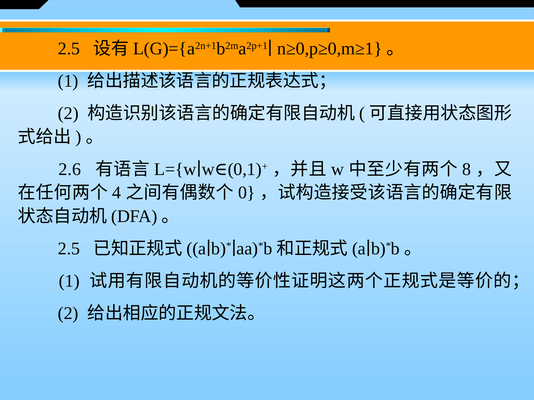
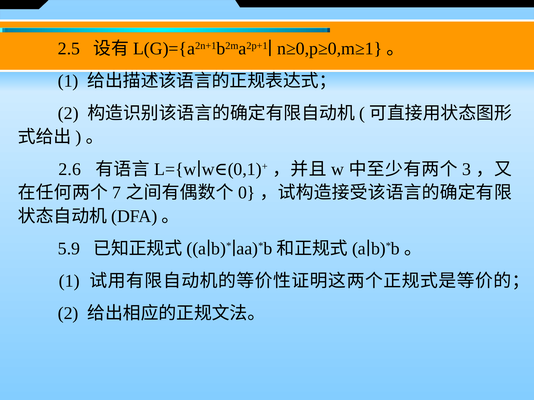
8: 8 -> 3 (467, 169)
4: 4 -> 7 (117, 193)
2.5: 2.5 -> 5.9 (69, 249)
